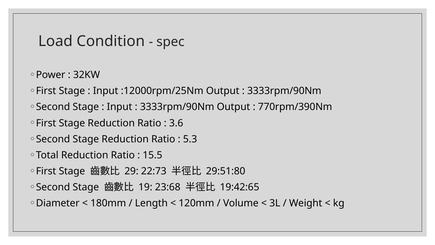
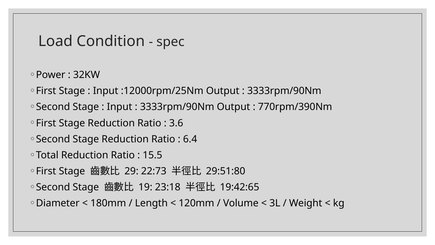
5.3: 5.3 -> 6.4 (190, 139)
23:68: 23:68 -> 23:18 (168, 187)
